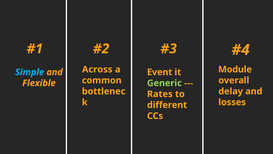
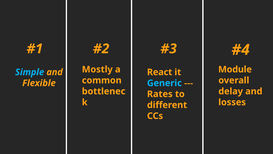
Across: Across -> Mostly (97, 69)
Event: Event -> React (160, 72)
Generic colour: light green -> light blue (164, 83)
